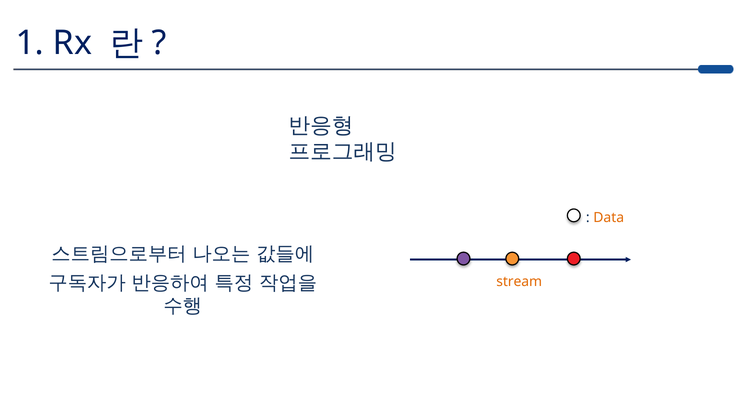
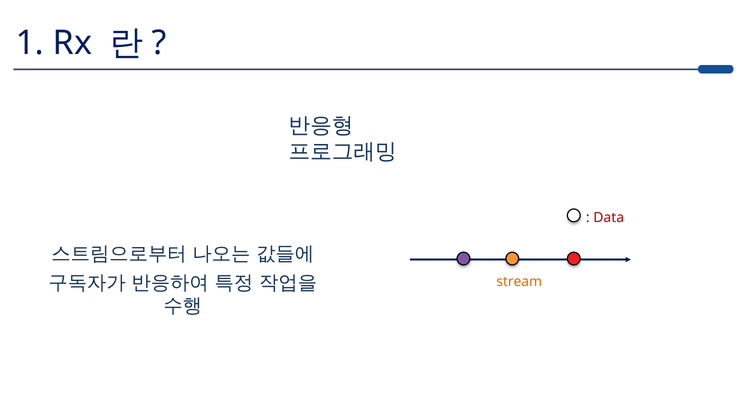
Data colour: orange -> red (609, 217)
